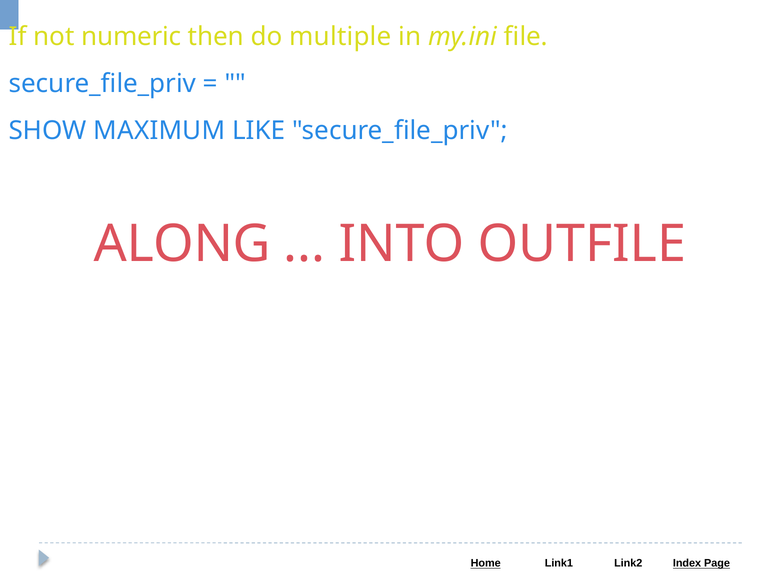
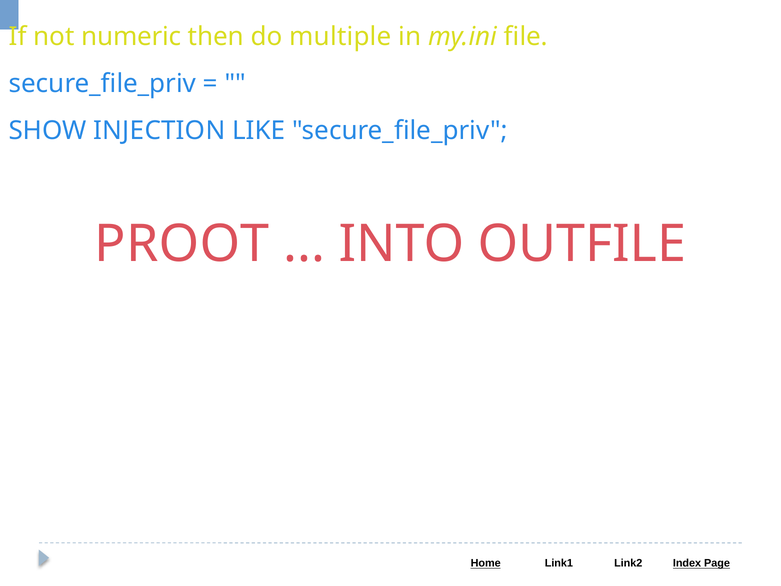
MAXIMUM: MAXIMUM -> INJECTION (159, 131)
ALONG: ALONG -> PROOT (182, 244)
